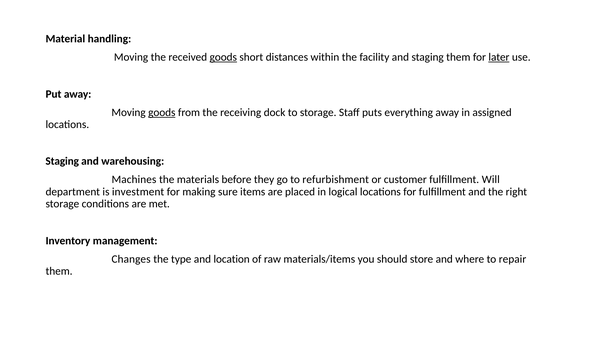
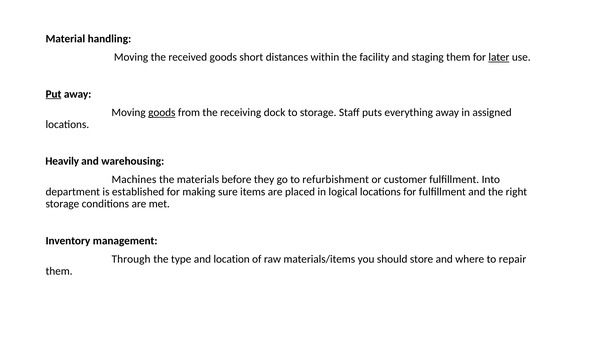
goods underline: present -> none (223, 57)
Put underline: none -> present (54, 94)
Staging: Staging -> Heavily (62, 161)
Will: Will -> Into (491, 179)
investment: investment -> established (138, 191)
Changes: Changes -> Through (131, 259)
